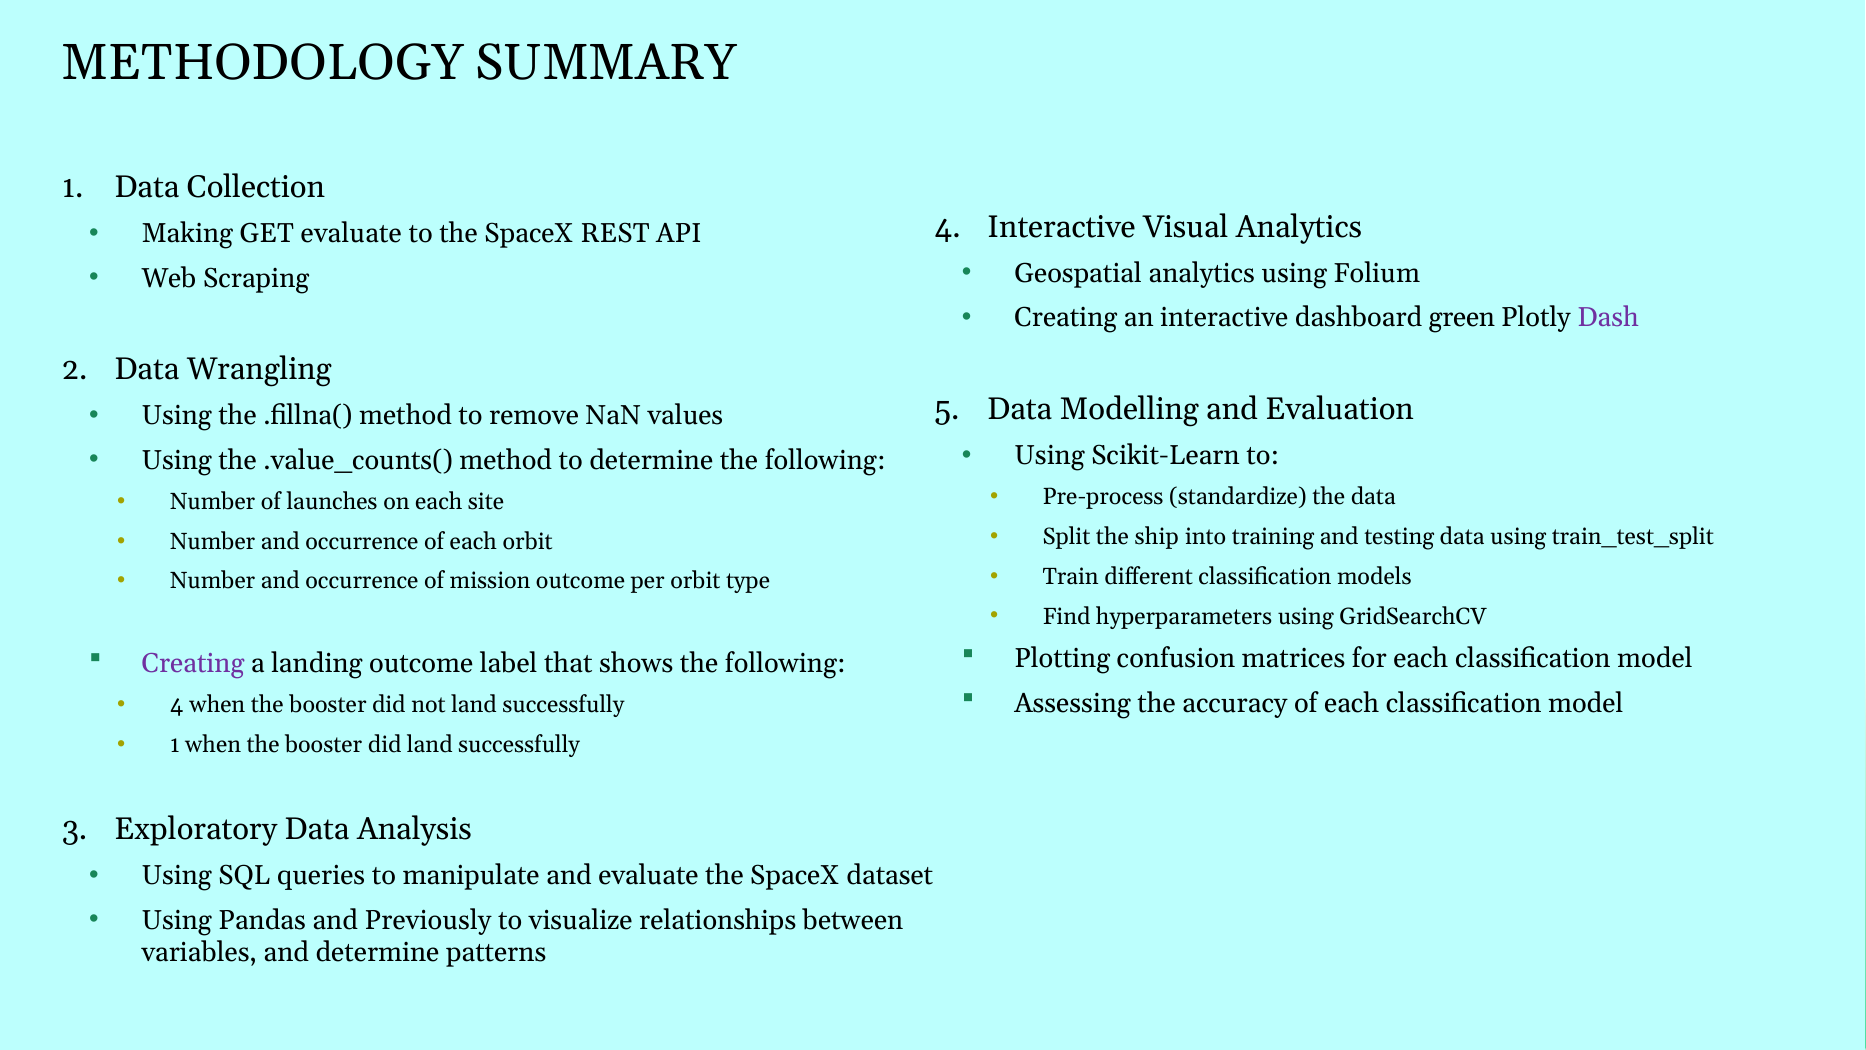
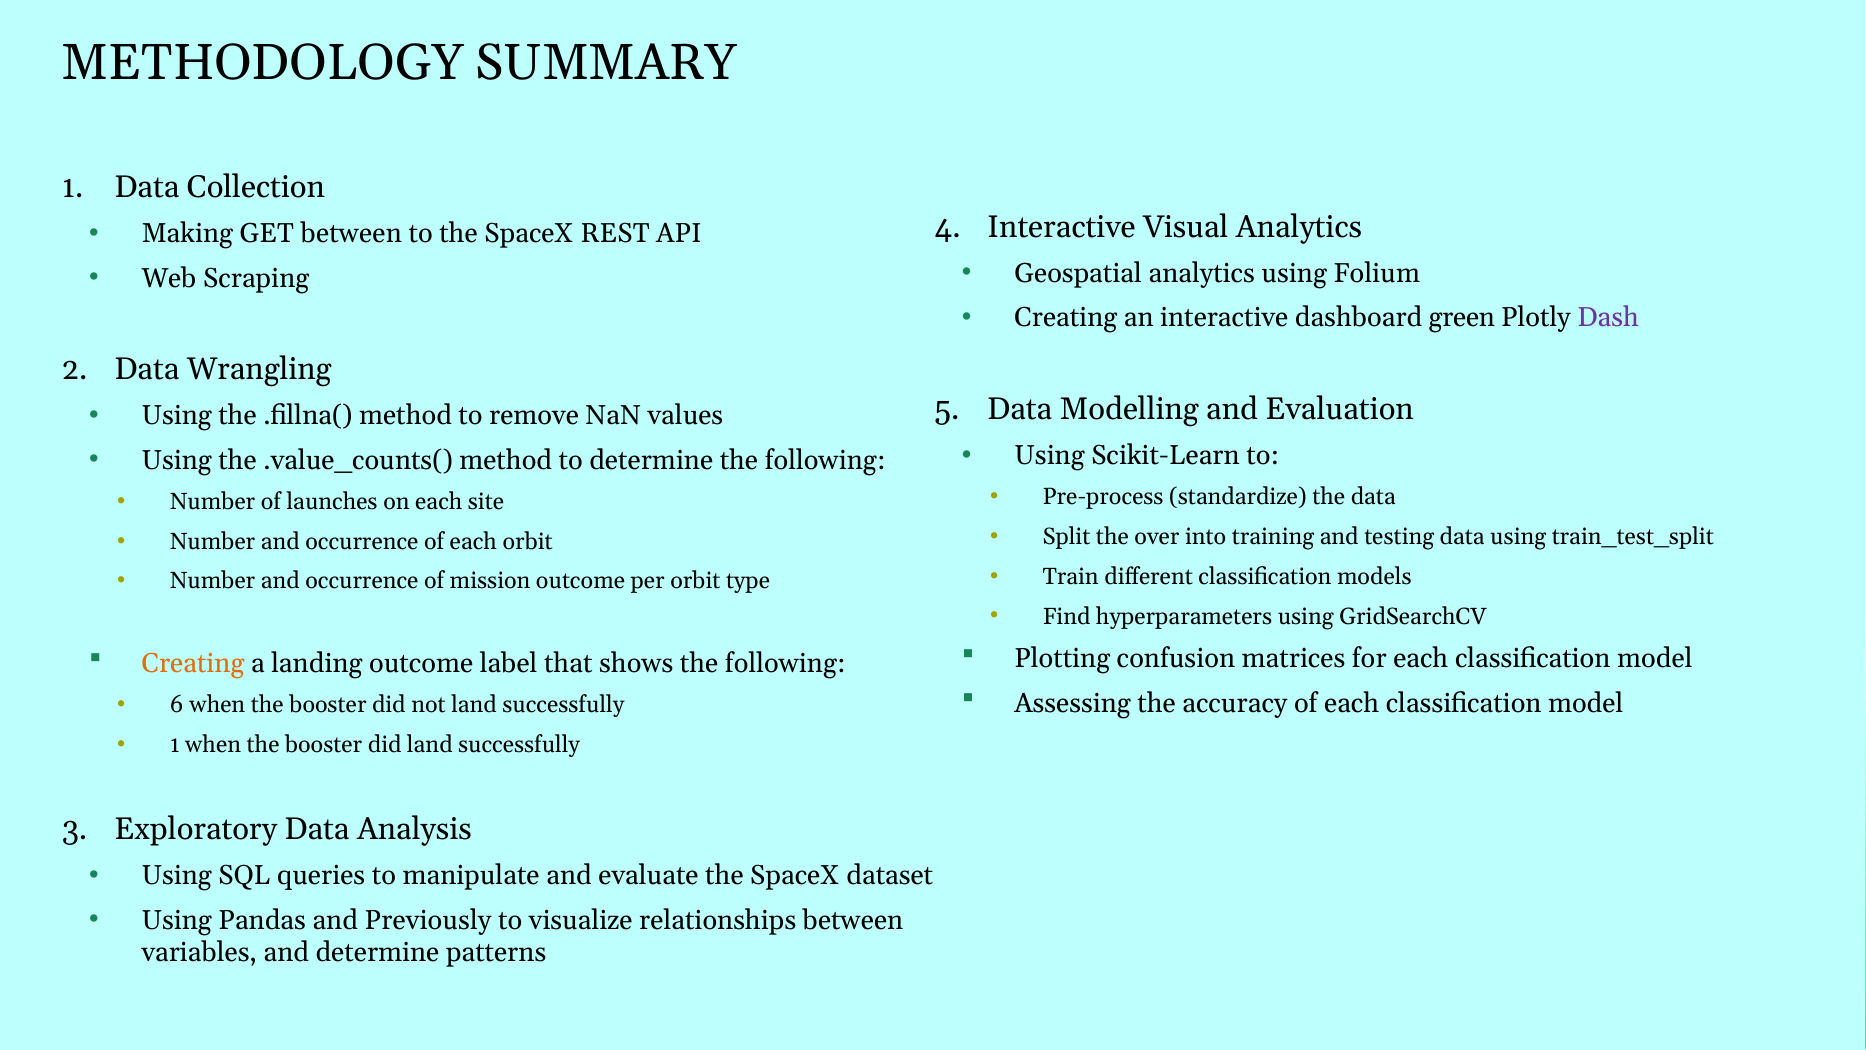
GET evaluate: evaluate -> between (351, 234)
ship: ship -> over (1157, 537)
Creating colour: purple -> orange (193, 663)
4: 4 -> 6 (177, 705)
